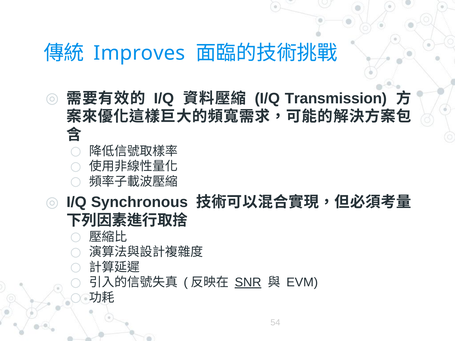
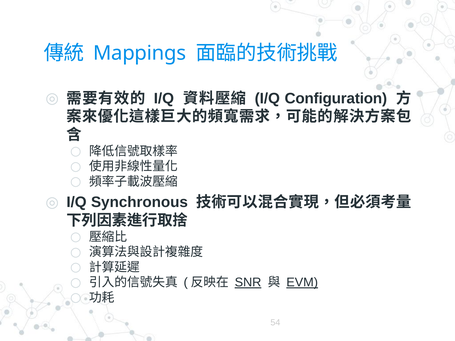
Improves: Improves -> Mappings (140, 53)
Transmission: Transmission -> Configuration (336, 98)
EVM underline: none -> present (302, 283)
